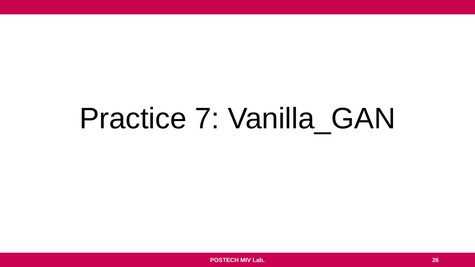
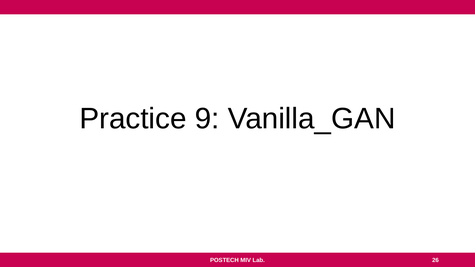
7: 7 -> 9 (207, 119)
